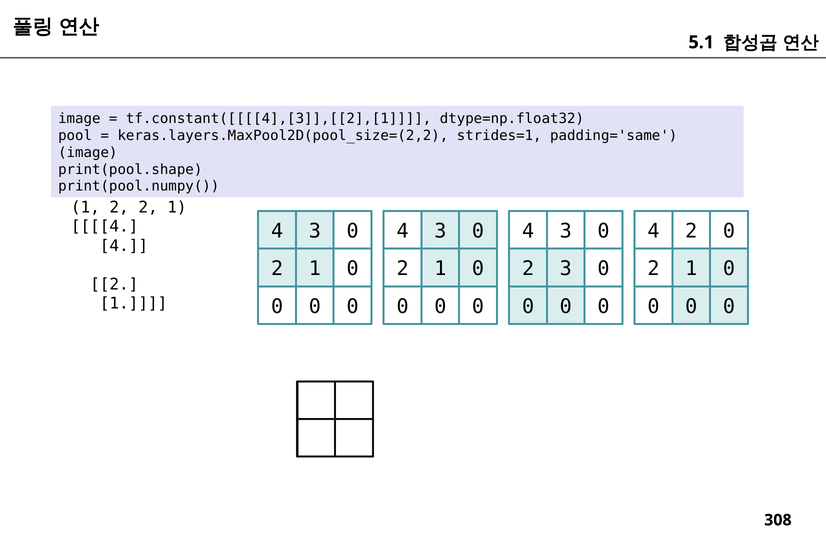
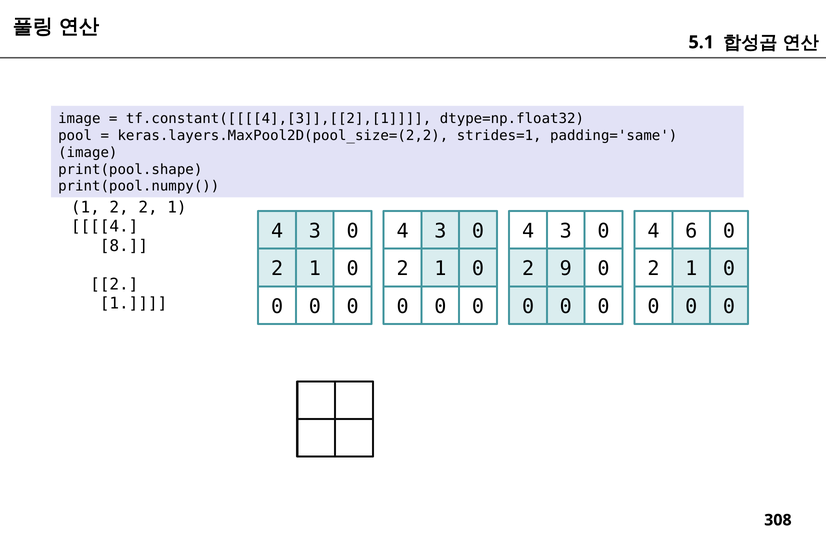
2: 2 -> 6 (691, 231)
4: 4 -> 8 (124, 246)
2 3: 3 -> 9 (566, 269)
